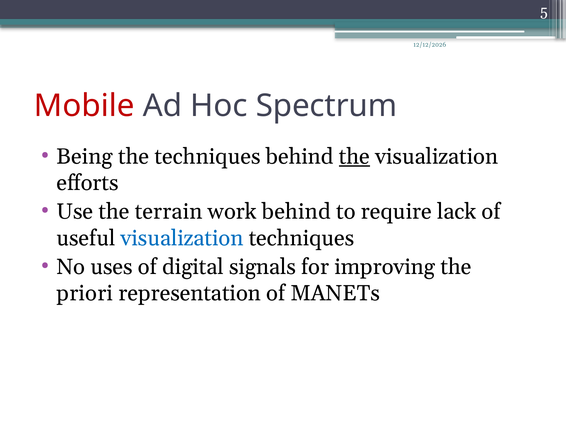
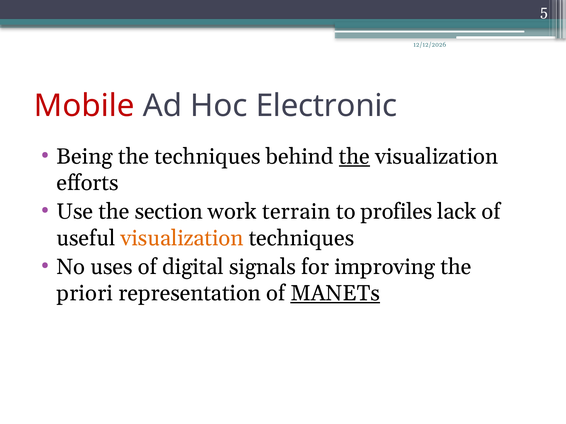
Spectrum: Spectrum -> Electronic (327, 106)
terrain: terrain -> section (169, 212)
work behind: behind -> terrain (296, 212)
require: require -> profiles (397, 212)
visualization colour: blue -> orange (182, 238)
MANETs underline: none -> present (335, 294)
